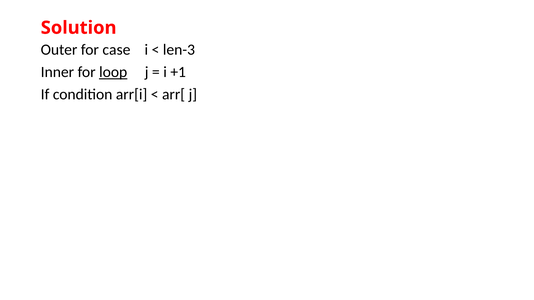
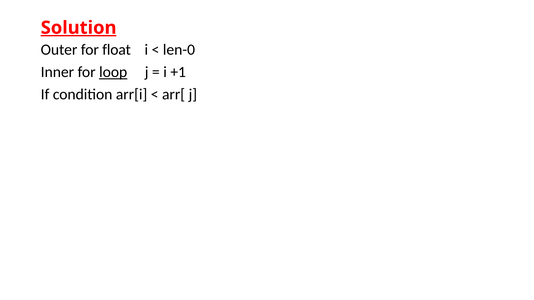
Solution underline: none -> present (79, 28)
case: case -> float (117, 50)
len-3: len-3 -> len-0 (179, 50)
